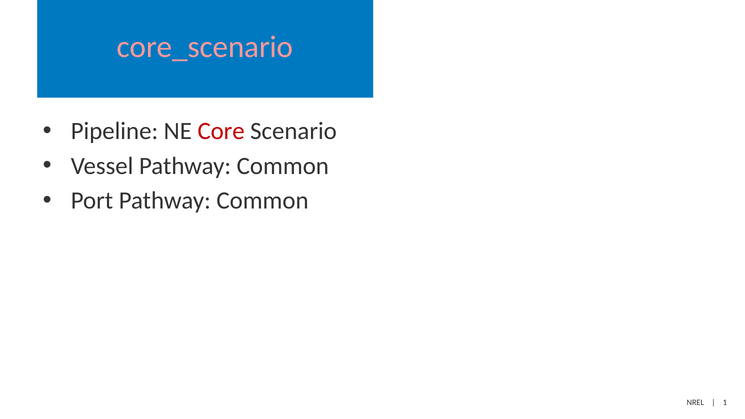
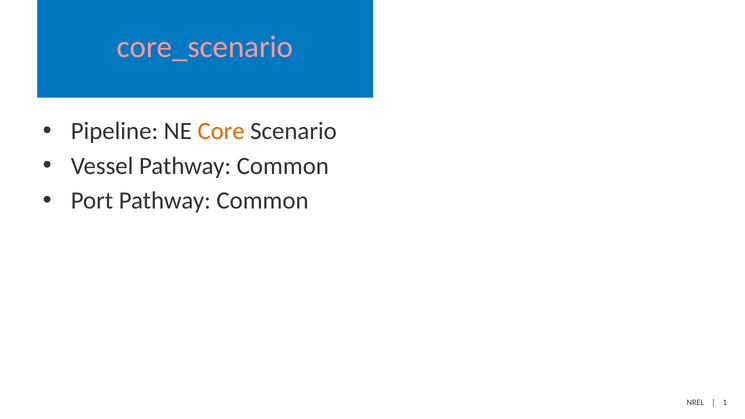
Core colour: red -> orange (221, 131)
